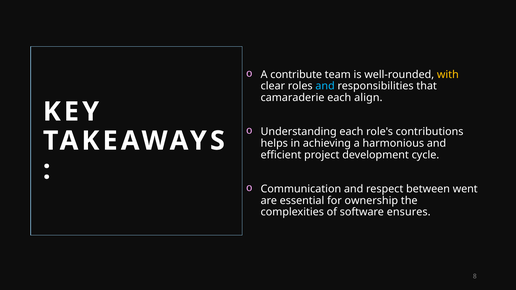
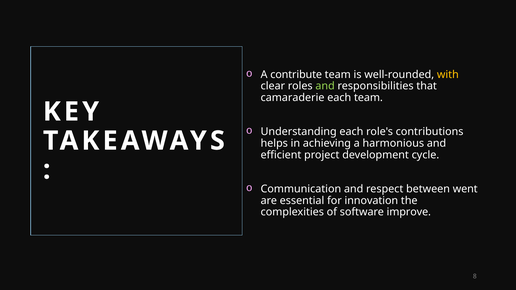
and colour: light blue -> light green (325, 86)
each align: align -> team (368, 98)
ownership: ownership -> innovation (371, 201)
ensures: ensures -> improve (409, 212)
